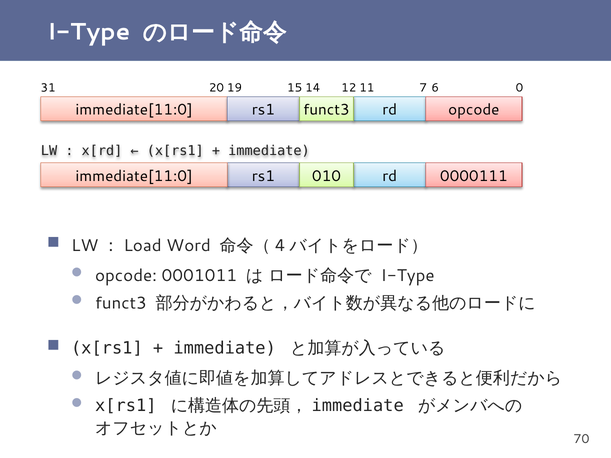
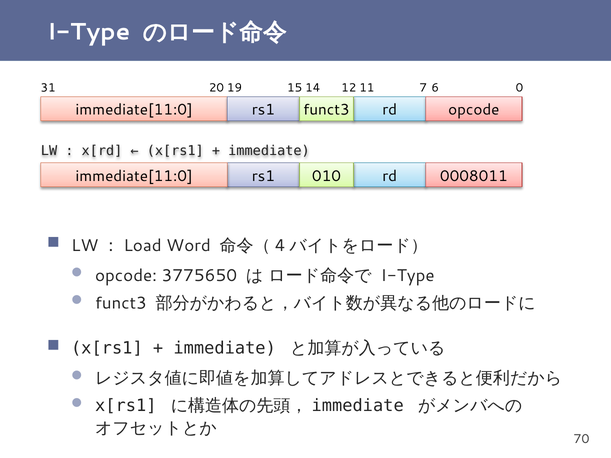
0000111: 0000111 -> 0008011 (474, 176)
0001011: 0001011 -> 3775650 (199, 276)
